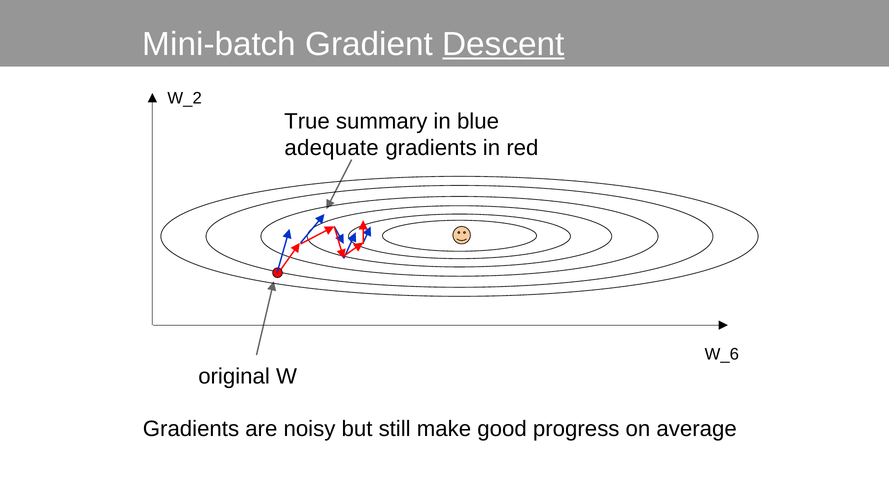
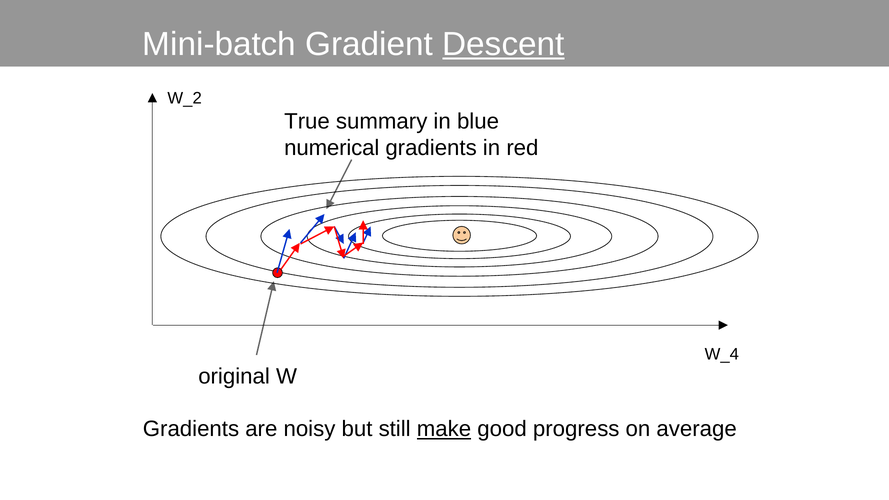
adequate: adequate -> numerical (332, 148)
W_6: W_6 -> W_4 (722, 354)
make underline: none -> present (444, 429)
